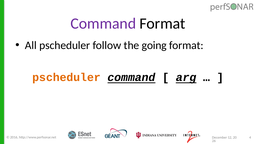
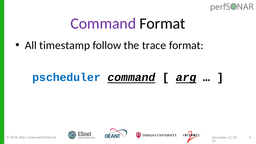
All pscheduler: pscheduler -> timestamp (65, 45)
going: going -> trace (154, 45)
pscheduler colour: orange -> blue (67, 77)
